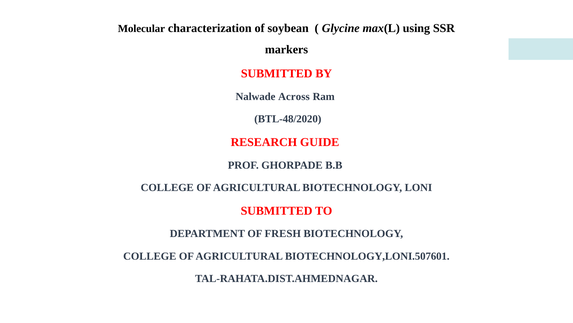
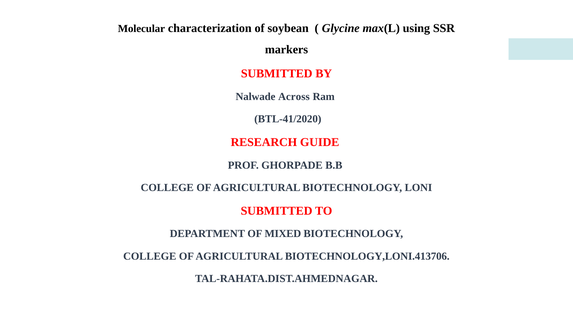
BTL-48/2020: BTL-48/2020 -> BTL-41/2020 (288, 119)
FRESH: FRESH -> MIXED (283, 233)
BIOTECHNOLOGY,LONI.507601: BIOTECHNOLOGY,LONI.507601 -> BIOTECHNOLOGY,LONI.413706 (367, 256)
